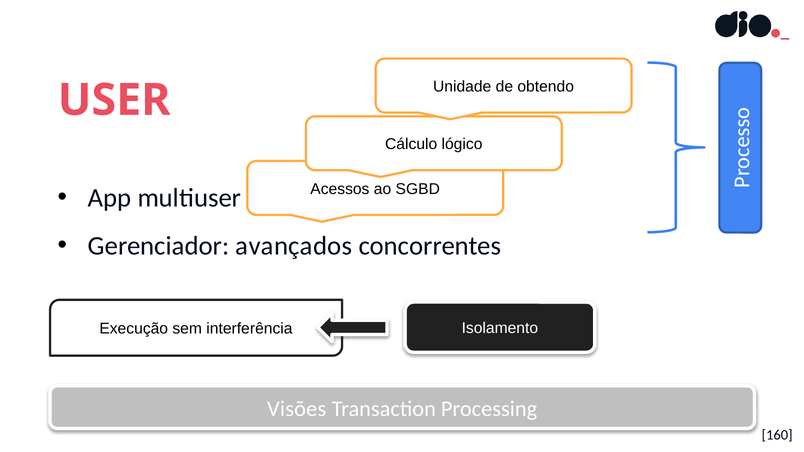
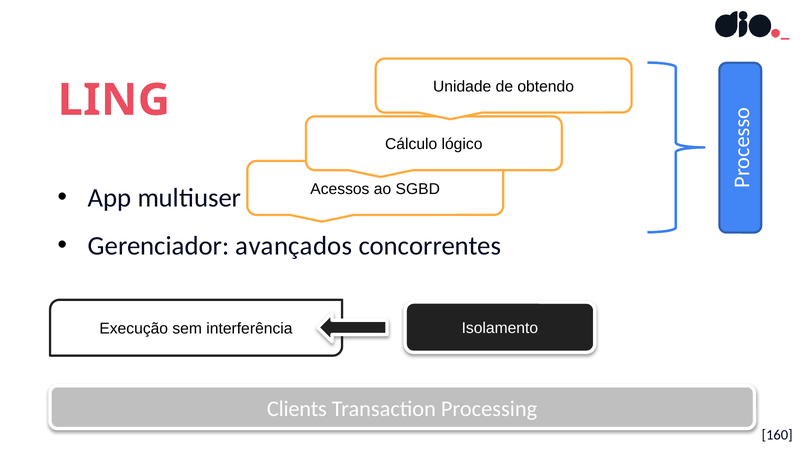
USER: USER -> LING (114, 100)
Visões: Visões -> Clients (297, 409)
